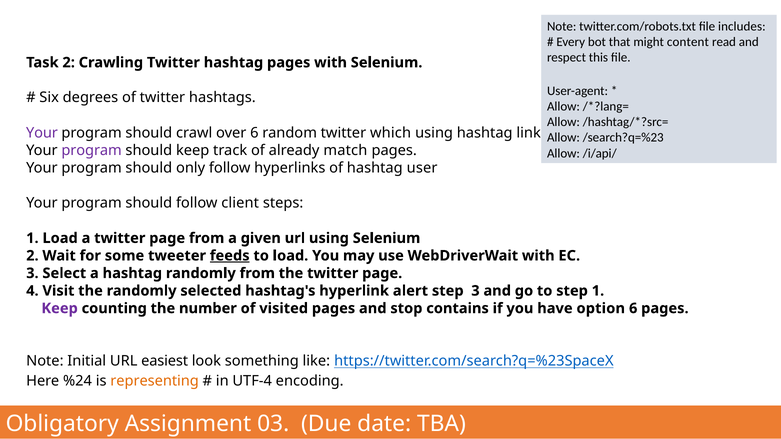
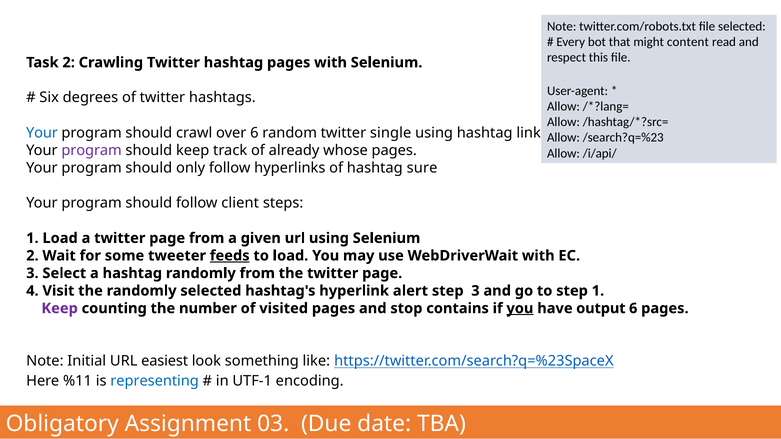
file includes: includes -> selected (742, 26)
Your colour: purple -> blue (42, 133)
which: which -> single (391, 133)
match: match -> whose (345, 150)
user: user -> sure (422, 168)
you underline: none -> present (520, 309)
option: option -> output (601, 309)
%24: %24 -> %11 (78, 381)
representing colour: orange -> blue (155, 381)
UTF-4: UTF-4 -> UTF-1 (252, 381)
